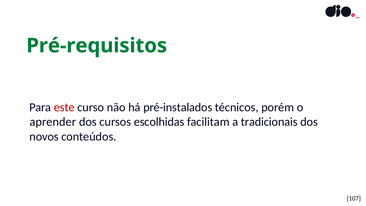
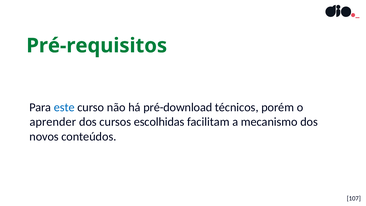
este colour: red -> blue (64, 107)
pré-instalados: pré-instalados -> pré-download (178, 107)
tradicionais: tradicionais -> mecanismo (269, 122)
